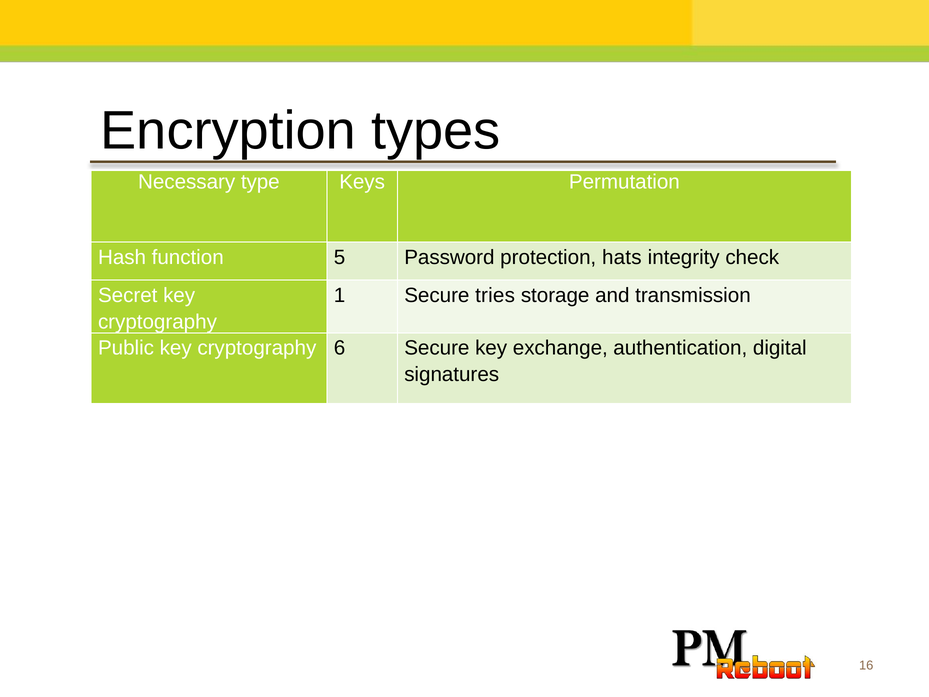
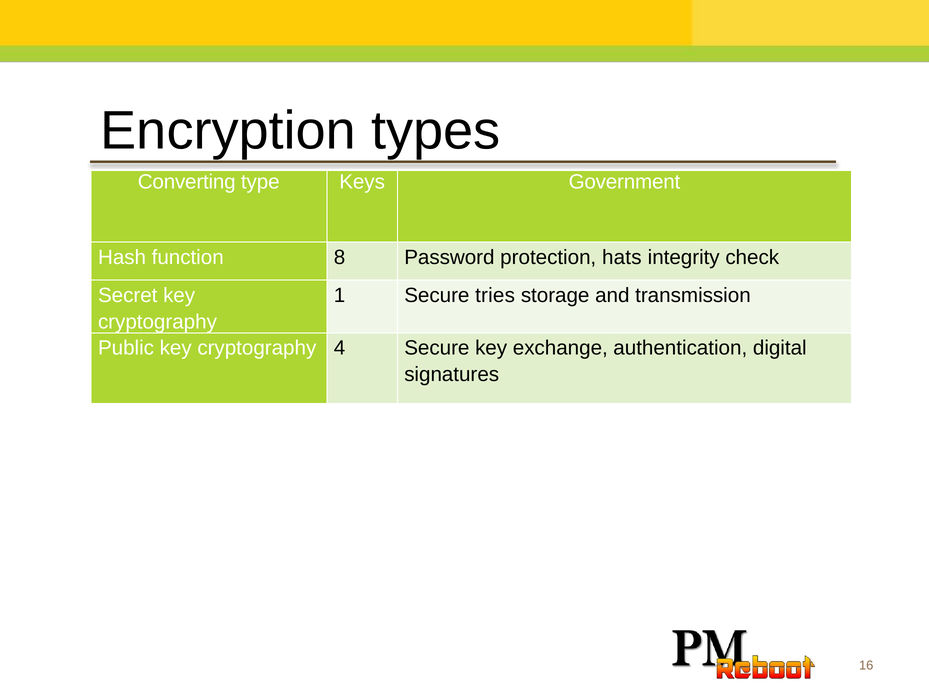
Necessary: Necessary -> Converting (187, 182)
Permutation: Permutation -> Government (624, 182)
5: 5 -> 8 (340, 257)
6: 6 -> 4 (340, 348)
